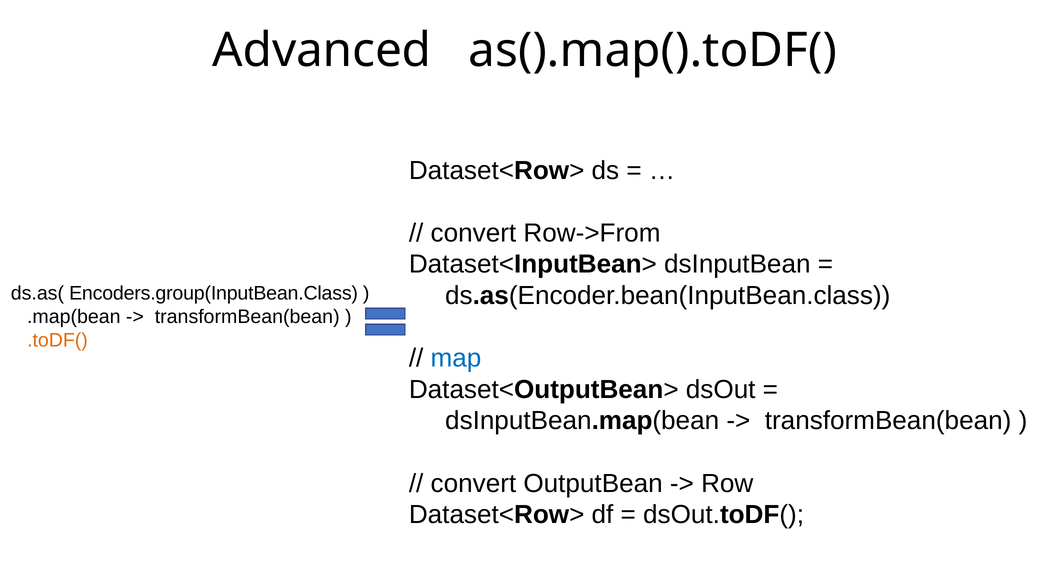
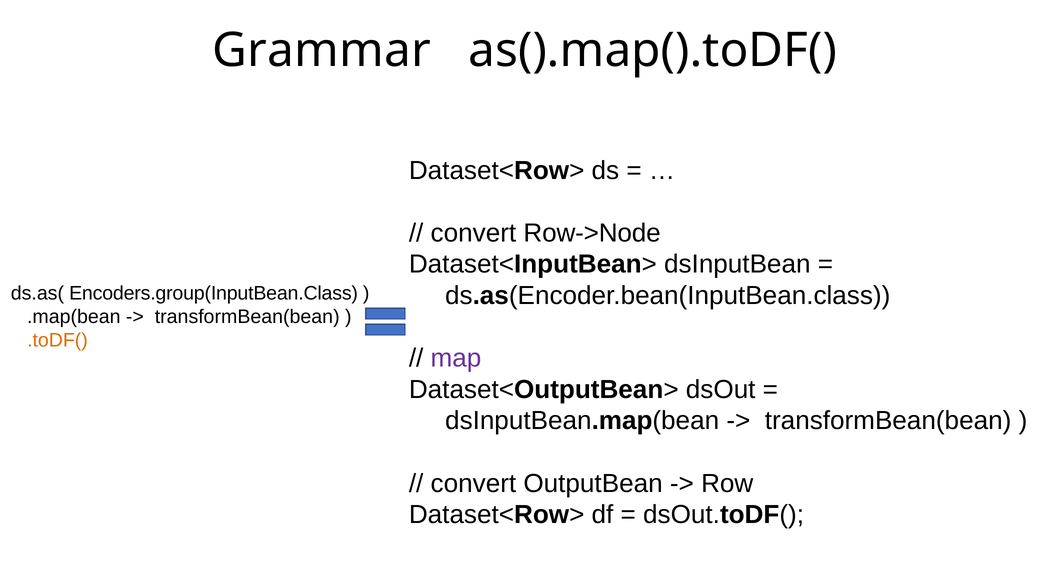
Advanced: Advanced -> Grammar (322, 50)
Row->From: Row->From -> Row->Node (592, 233)
map colour: blue -> purple (456, 358)
